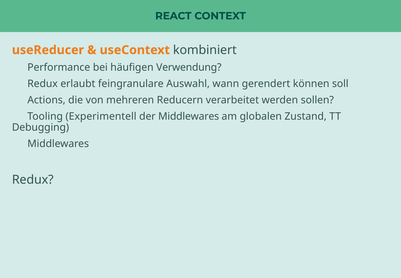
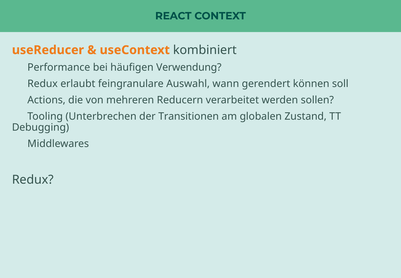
Experimentell: Experimentell -> Unterbrechen (101, 116)
der Middlewares: Middlewares -> Transitionen (189, 116)
